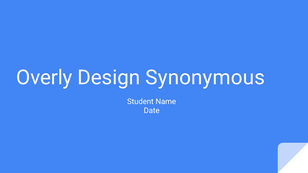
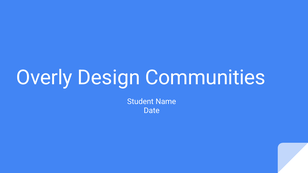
Synonymous: Synonymous -> Communities (205, 78)
